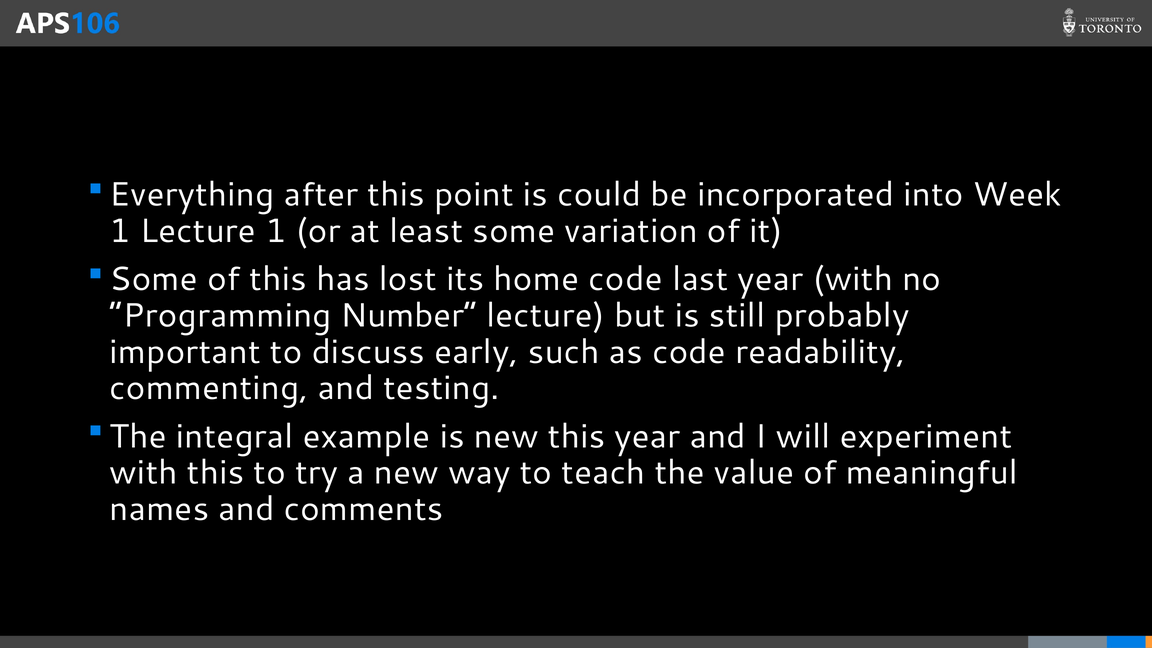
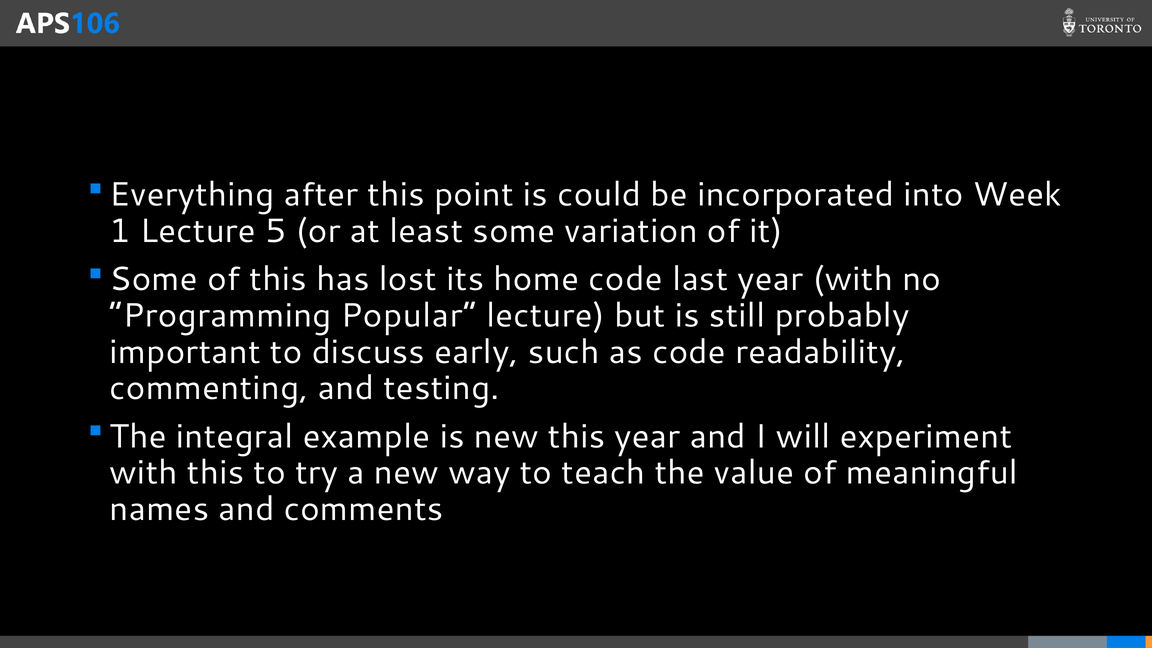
Lecture 1: 1 -> 5 (276, 231)
Number: Number -> Popular (409, 316)
